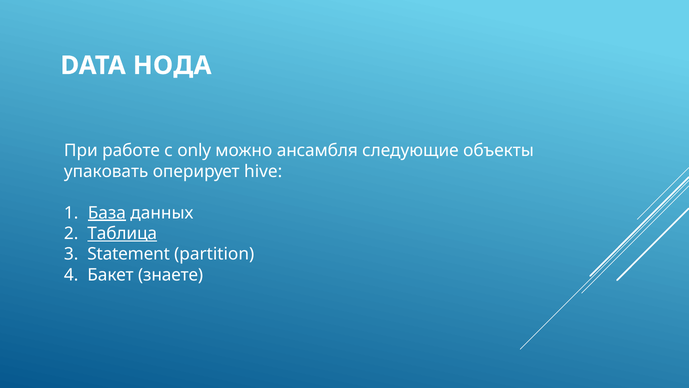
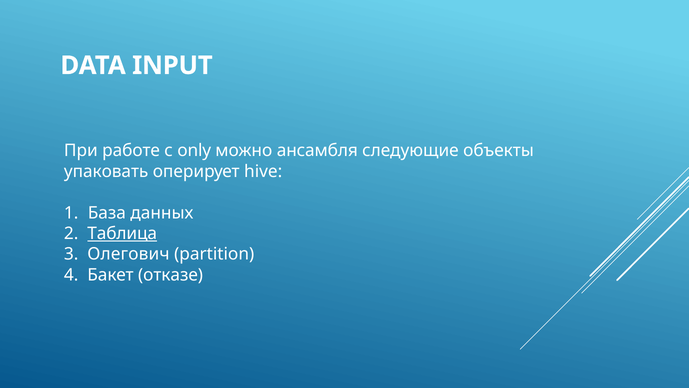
НОДА: НОДА -> INPUT (172, 65)
База underline: present -> none (107, 213)
Statement: Statement -> Олегович (128, 254)
знаете: знаете -> отказе (171, 275)
